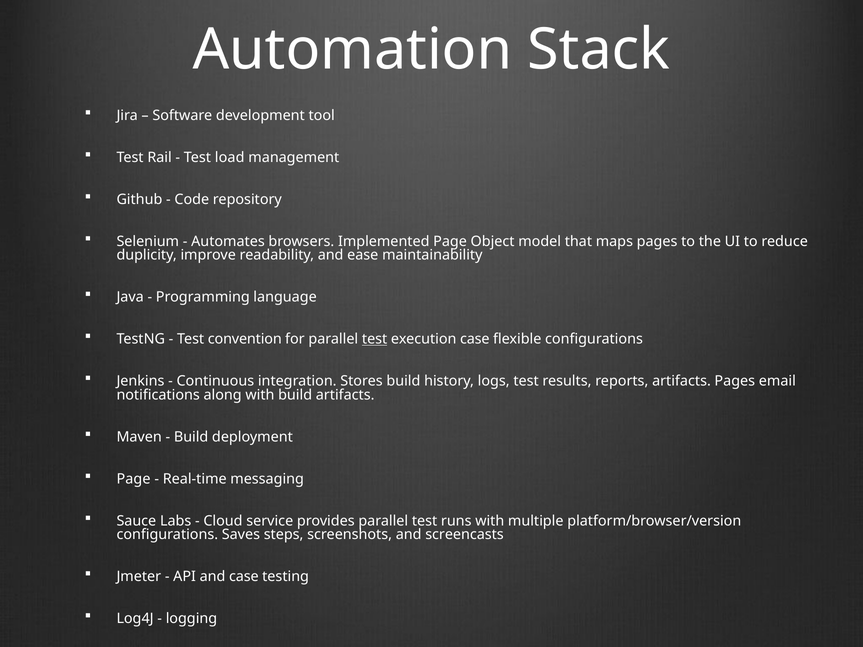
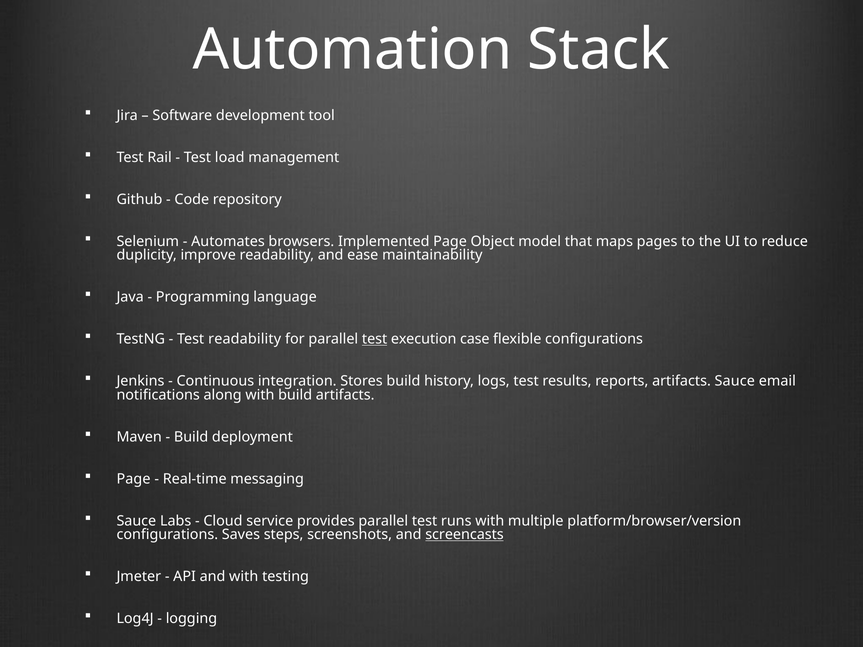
Test convention: convention -> readability (245, 339)
artifacts Pages: Pages -> Sauce (735, 381)
screencasts underline: none -> present (464, 535)
and case: case -> with (244, 577)
